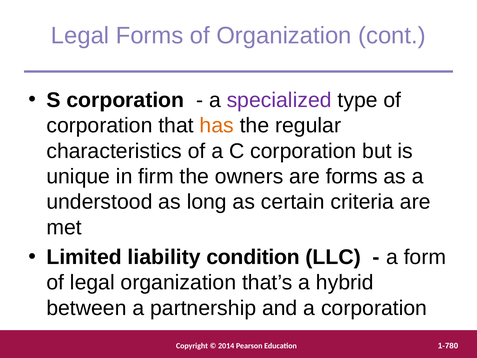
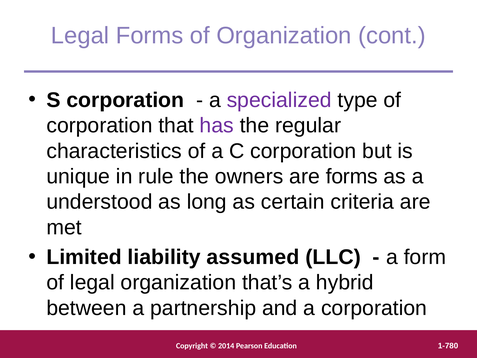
has colour: orange -> purple (217, 125)
firm: firm -> rule (156, 176)
condition: condition -> assumed (253, 257)
